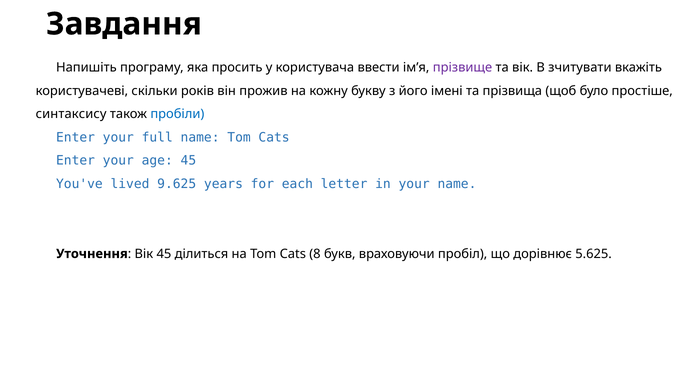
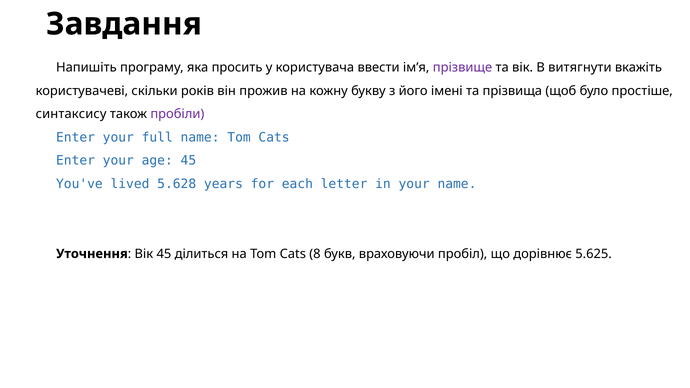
зчитувати: зчитувати -> витягнути (580, 68)
пробіли colour: blue -> purple (177, 114)
9.625: 9.625 -> 5.628 (177, 184)
